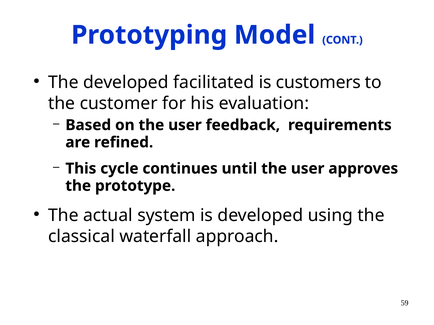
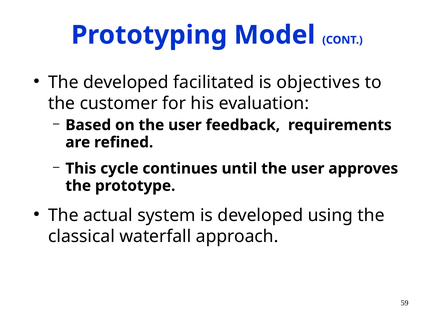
customers: customers -> objectives (318, 83)
